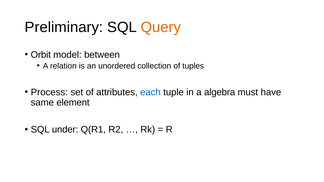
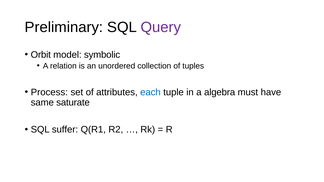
Query colour: orange -> purple (161, 27)
between: between -> symbolic (102, 55)
element: element -> saturate (73, 103)
under: under -> suffer (65, 130)
